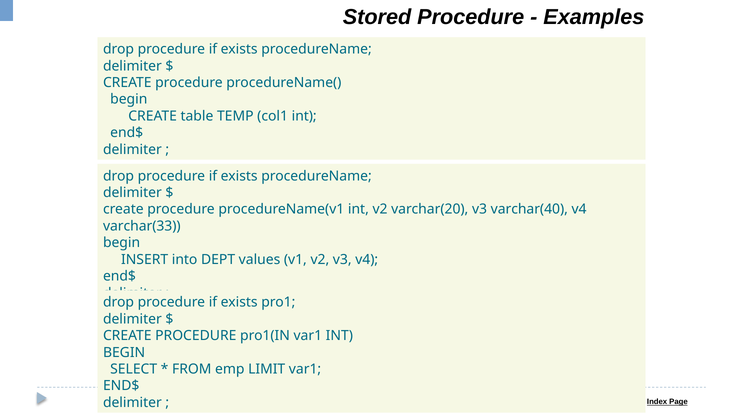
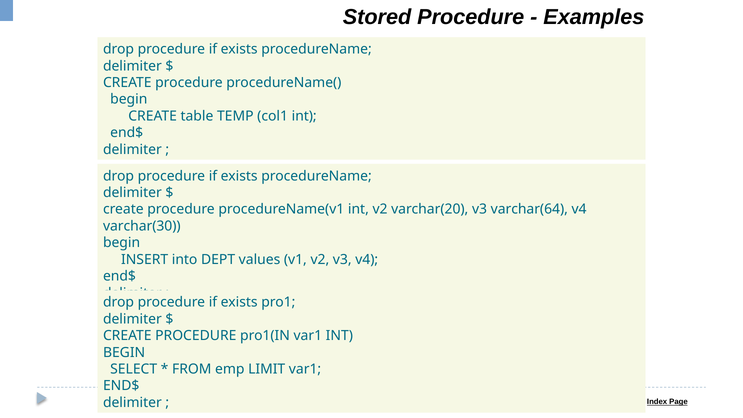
varchar(40: varchar(40 -> varchar(64 (529, 209)
varchar(33: varchar(33 -> varchar(30 (142, 226)
